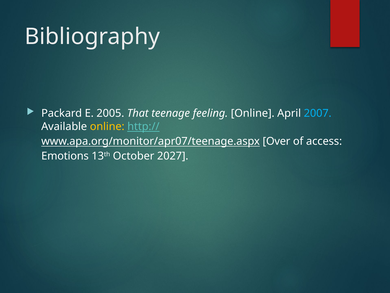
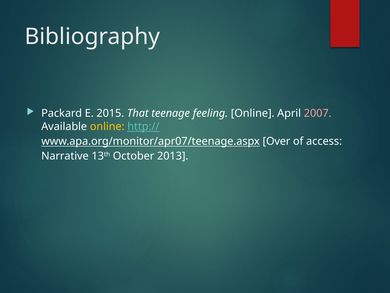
2005: 2005 -> 2015 (110, 113)
2007 colour: light blue -> pink (318, 113)
Emotions: Emotions -> Narrative (65, 156)
2027: 2027 -> 2013 (173, 156)
